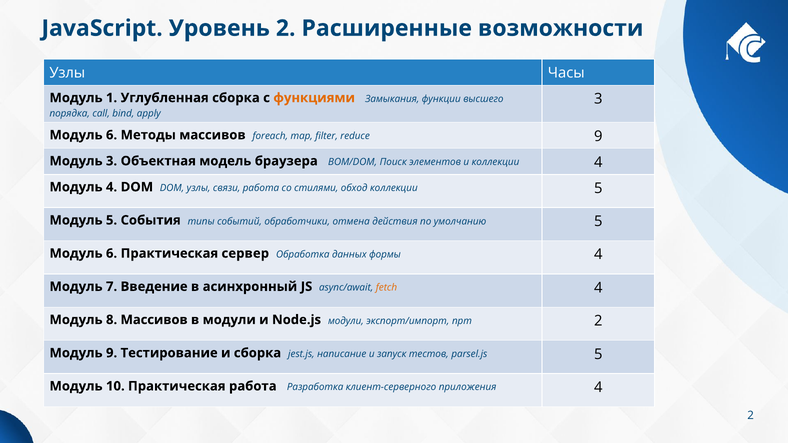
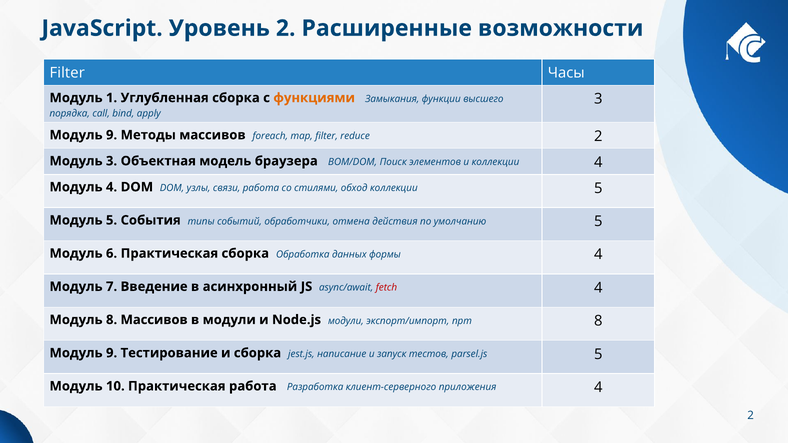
Узлы: Узлы -> Filter (67, 73)
6: 6 -> 9 (112, 135)
reduce 9: 9 -> 2 (598, 136)
Практическая сервер: сервер -> сборка (245, 254)
fetch colour: orange -> red (386, 288)
npm 2: 2 -> 8 (598, 321)
